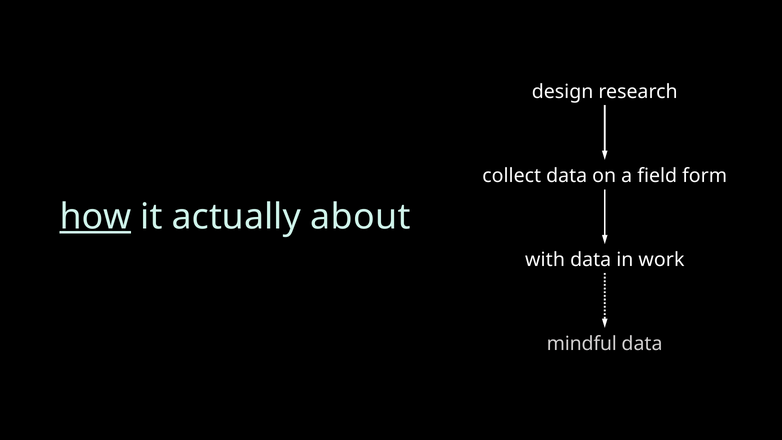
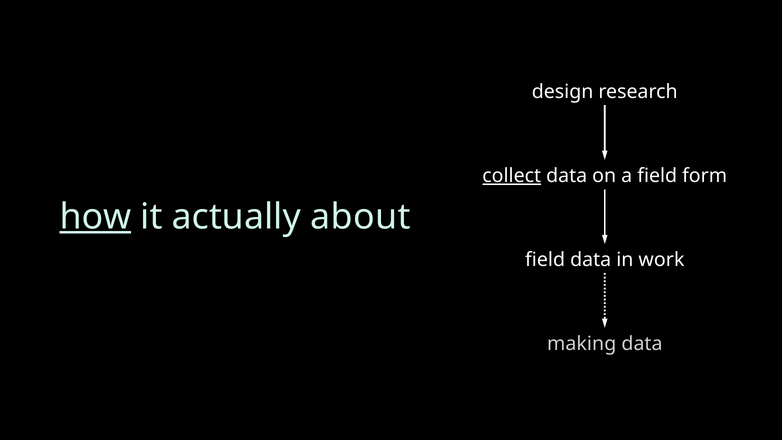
collect underline: none -> present (512, 176)
with: with -> field (545, 260)
mindful: mindful -> making (582, 344)
